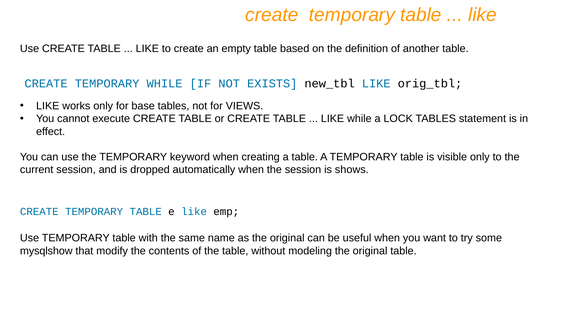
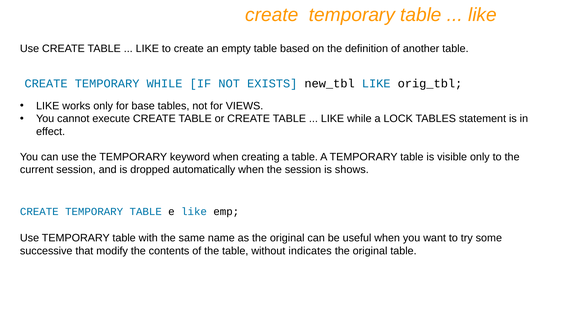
mysqlshow: mysqlshow -> successive (46, 251)
modeling: modeling -> indicates (310, 251)
